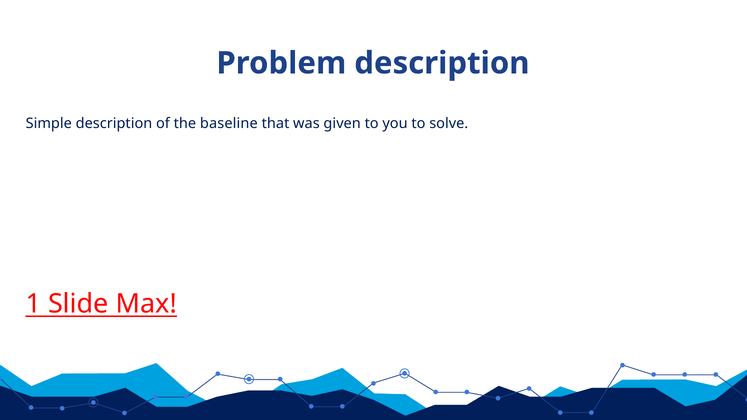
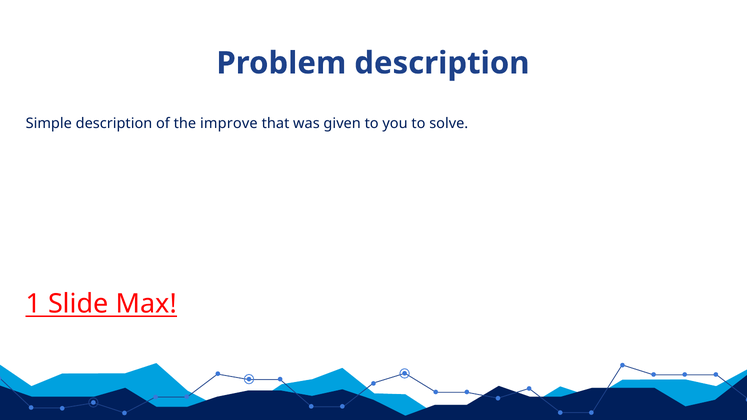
baseline: baseline -> improve (229, 123)
